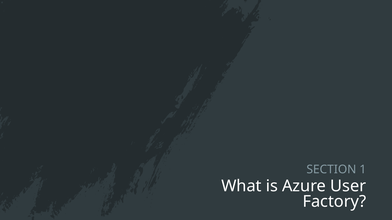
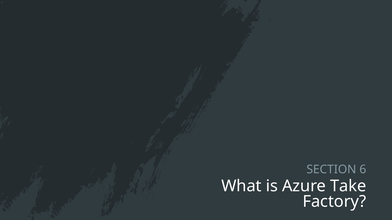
1: 1 -> 6 (363, 170)
User: User -> Take (348, 186)
